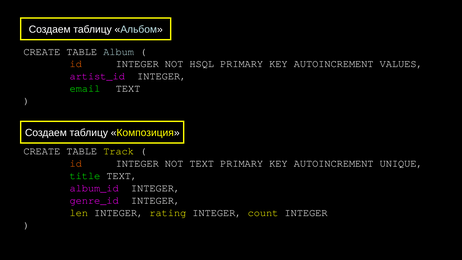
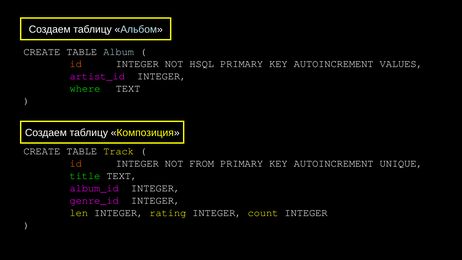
email: email -> where (85, 89)
NOT TEXT: TEXT -> FROM (202, 163)
